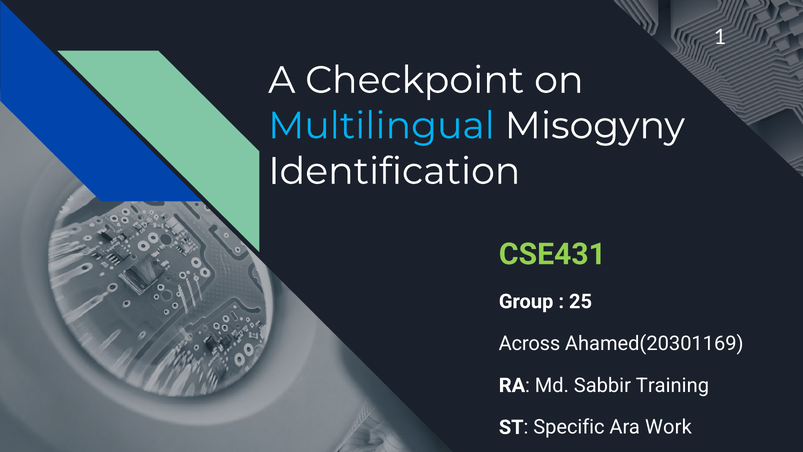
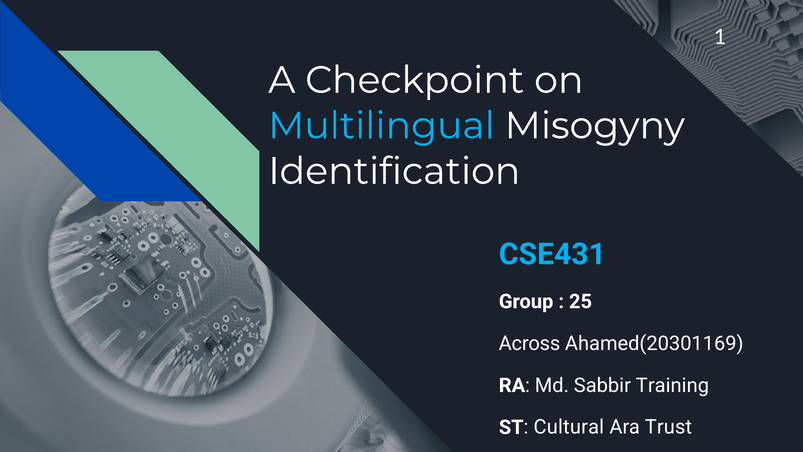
CSE431 colour: light green -> light blue (552, 254)
Specific: Specific -> Cultural (569, 427)
Work: Work -> Trust (668, 427)
